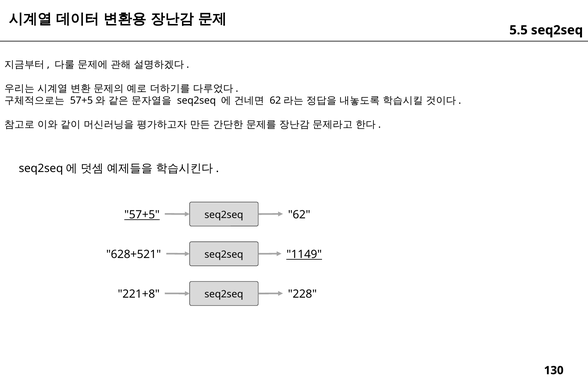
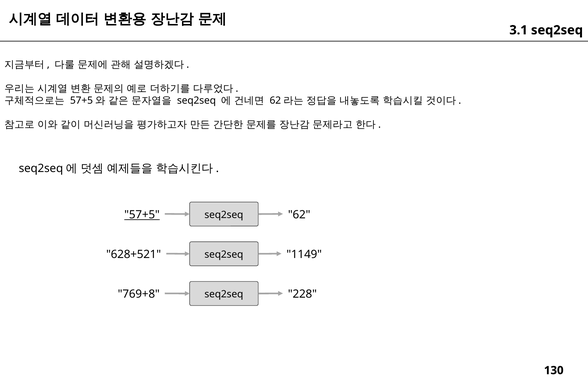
5.5: 5.5 -> 3.1 (519, 30)
1149 underline: present -> none (304, 255)
221+8: 221+8 -> 769+8 (139, 294)
